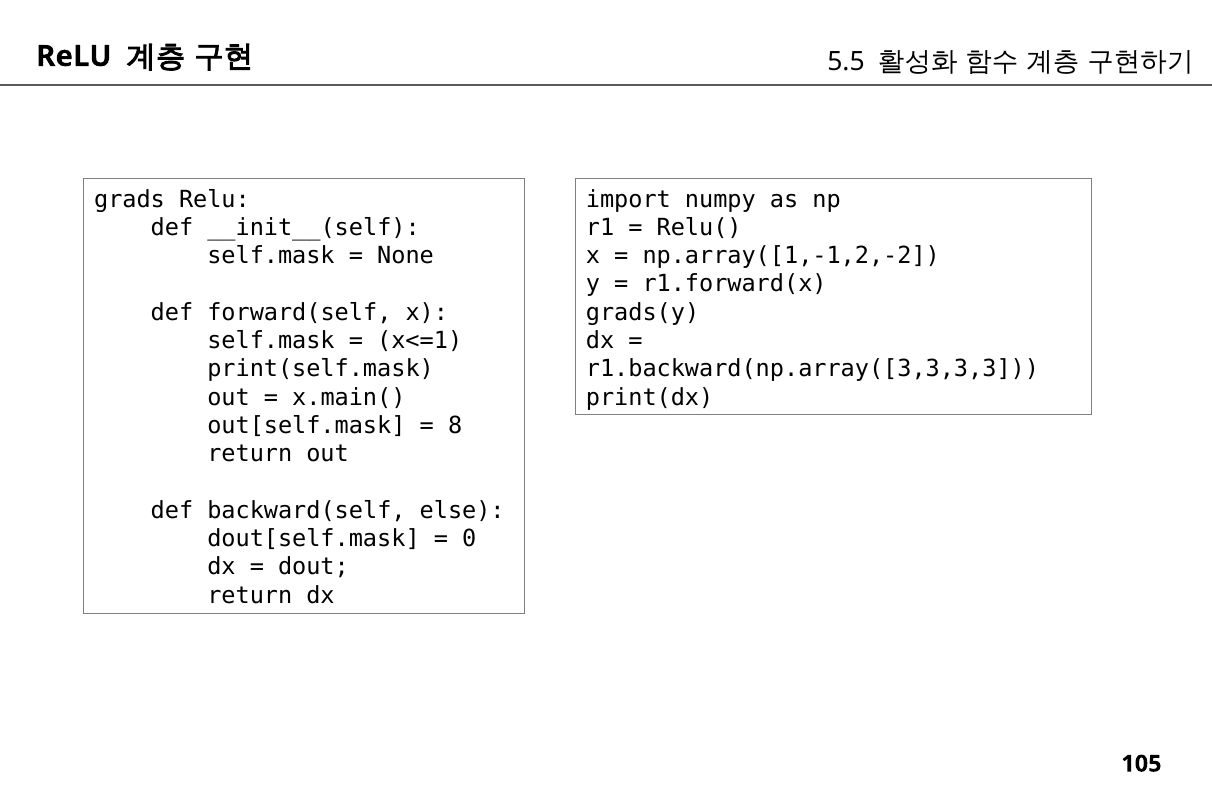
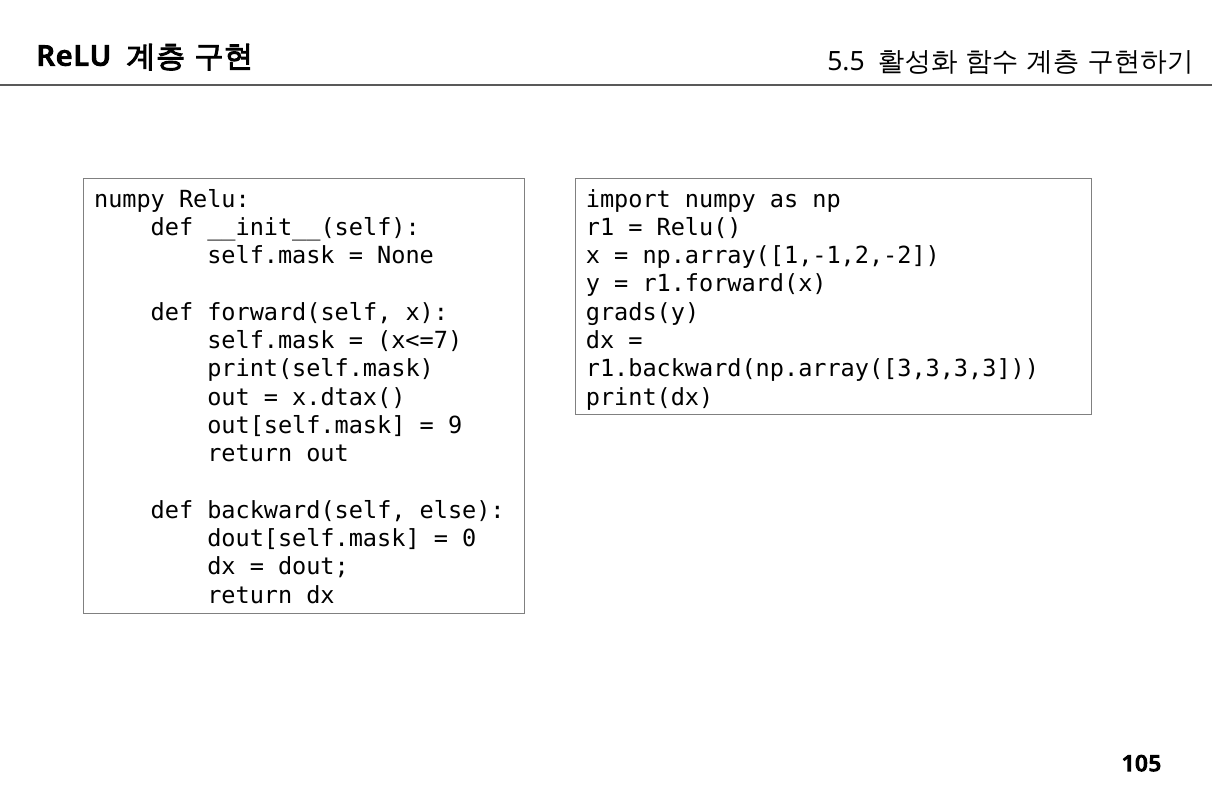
grads: grads -> numpy (130, 199)
x<=1: x<=1 -> x<=7 (420, 341)
x.main(: x.main( -> x.dtax( (349, 397)
8: 8 -> 9 (455, 426)
